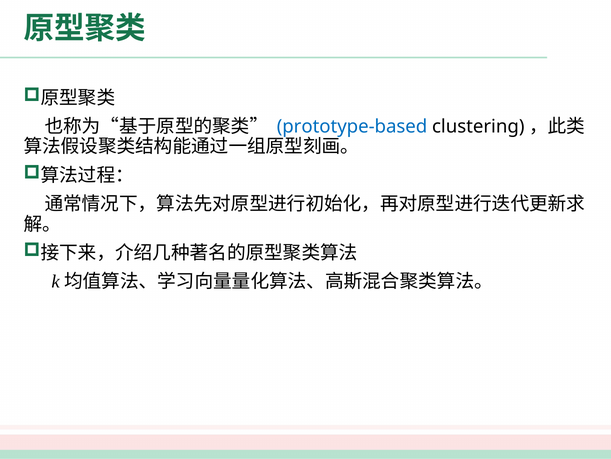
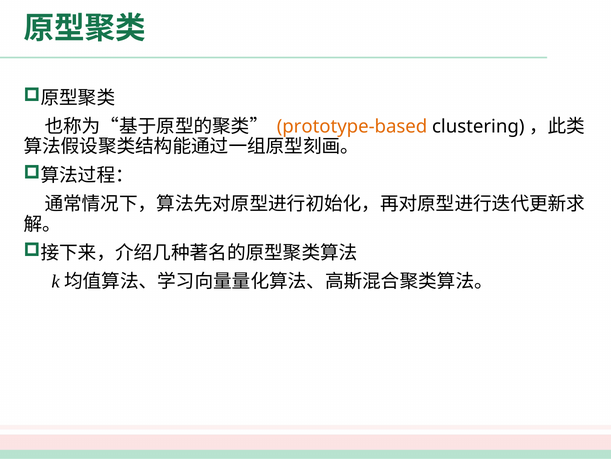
prototype-based colour: blue -> orange (352, 126)
